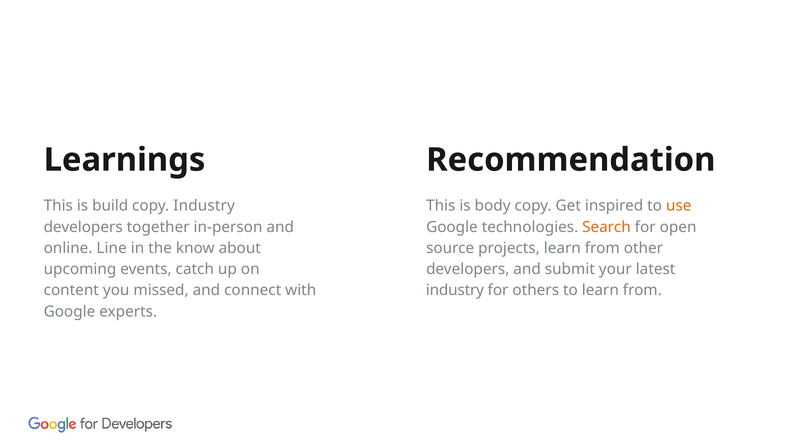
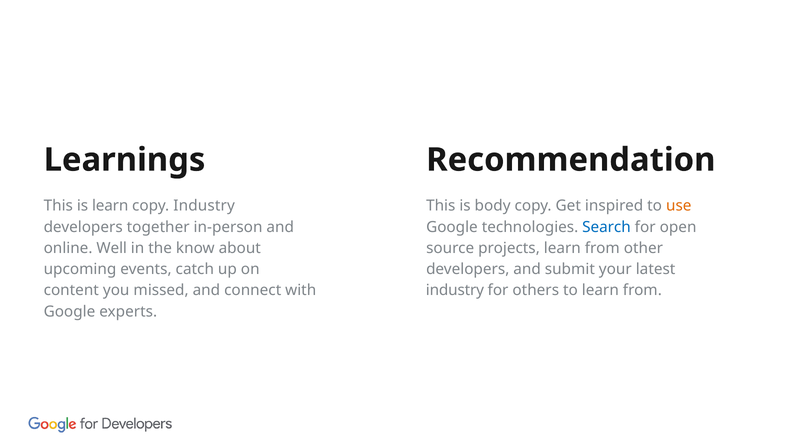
is build: build -> learn (110, 206)
Search colour: orange -> blue (606, 227)
Line: Line -> Well (112, 248)
